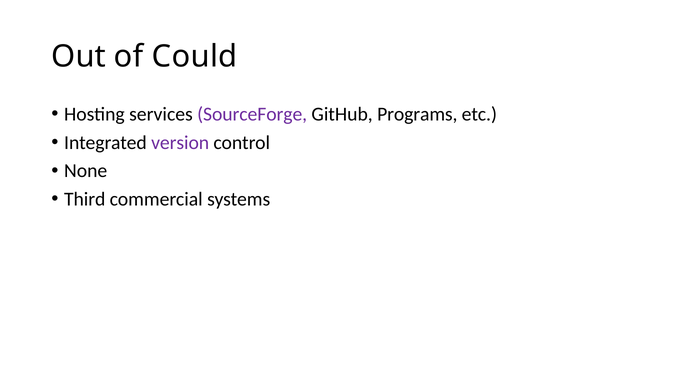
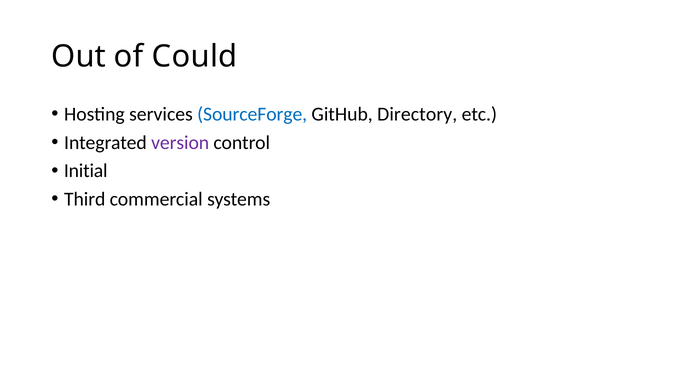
SourceForge colour: purple -> blue (252, 114)
Programs: Programs -> Directory (417, 114)
None: None -> Initial (86, 171)
